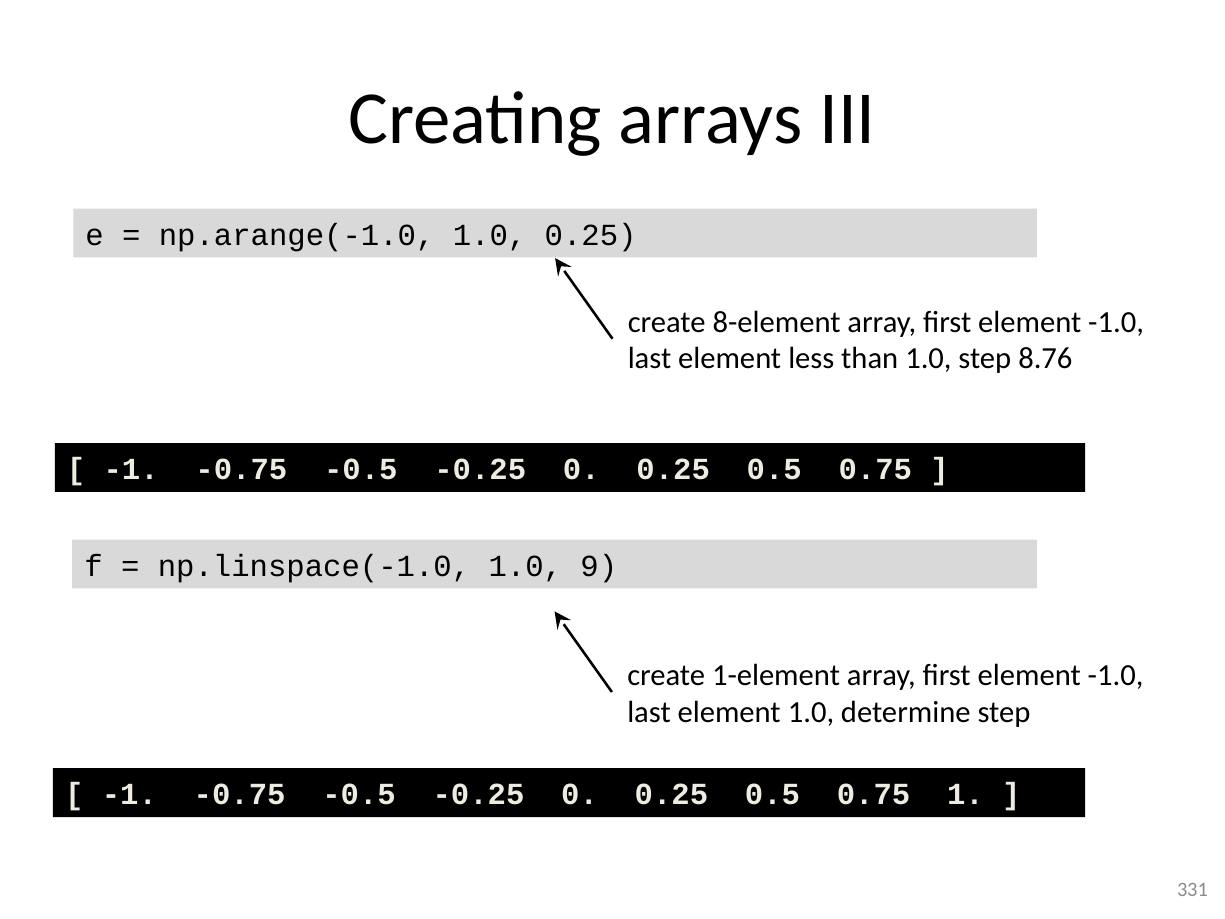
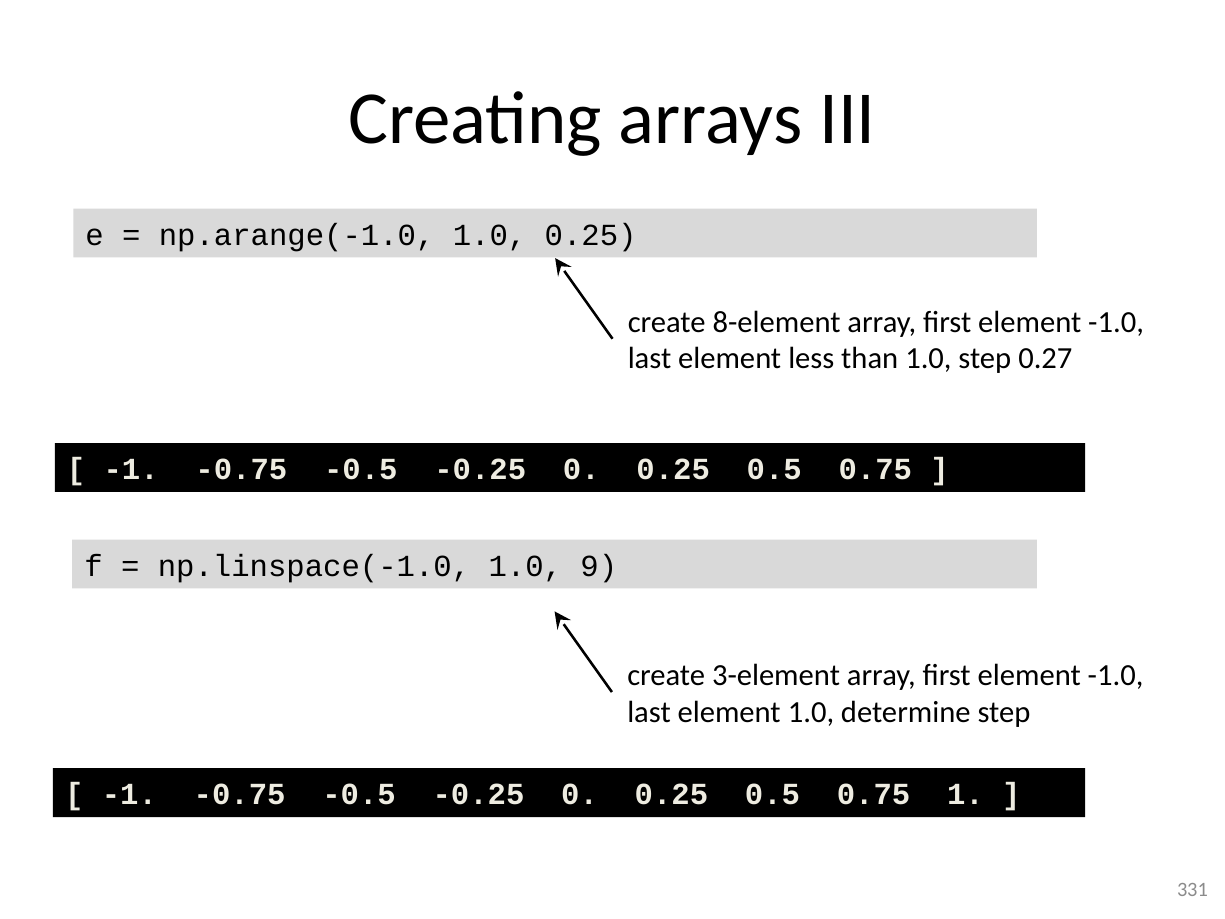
8.76: 8.76 -> 0.27 (1045, 359)
1-element: 1-element -> 3-element (776, 675)
